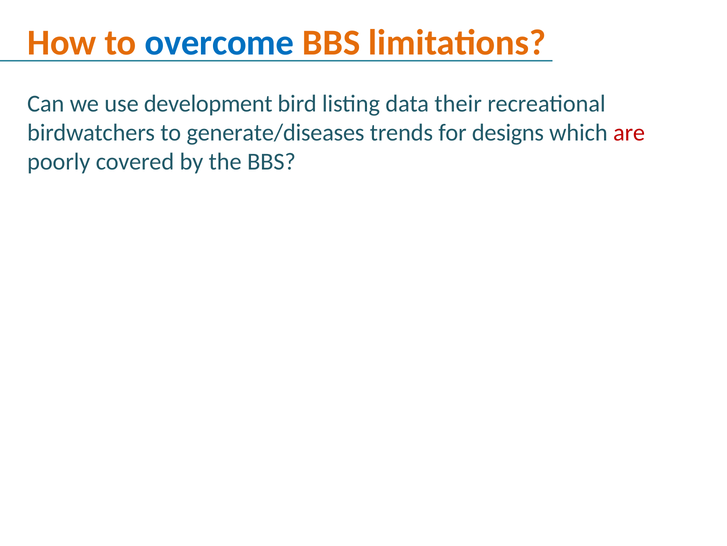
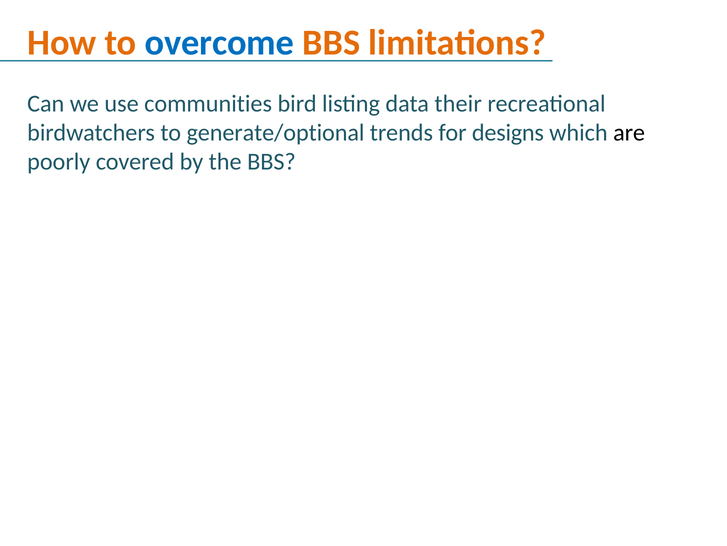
development: development -> communities (208, 103)
generate/diseases: generate/diseases -> generate/optional (275, 133)
are colour: red -> black (629, 133)
